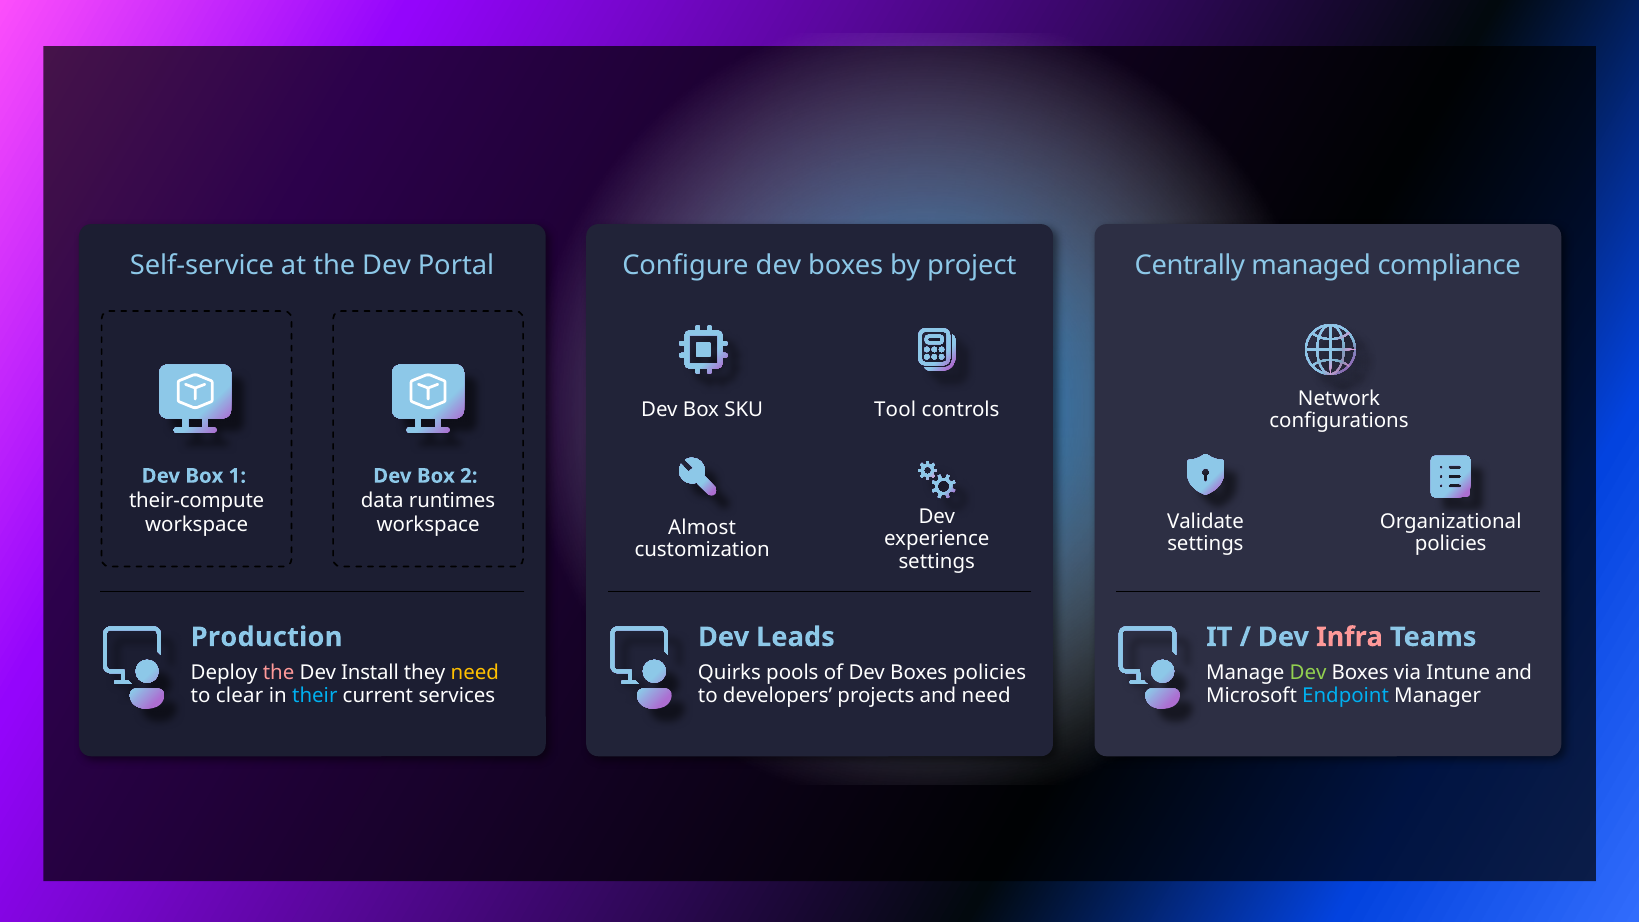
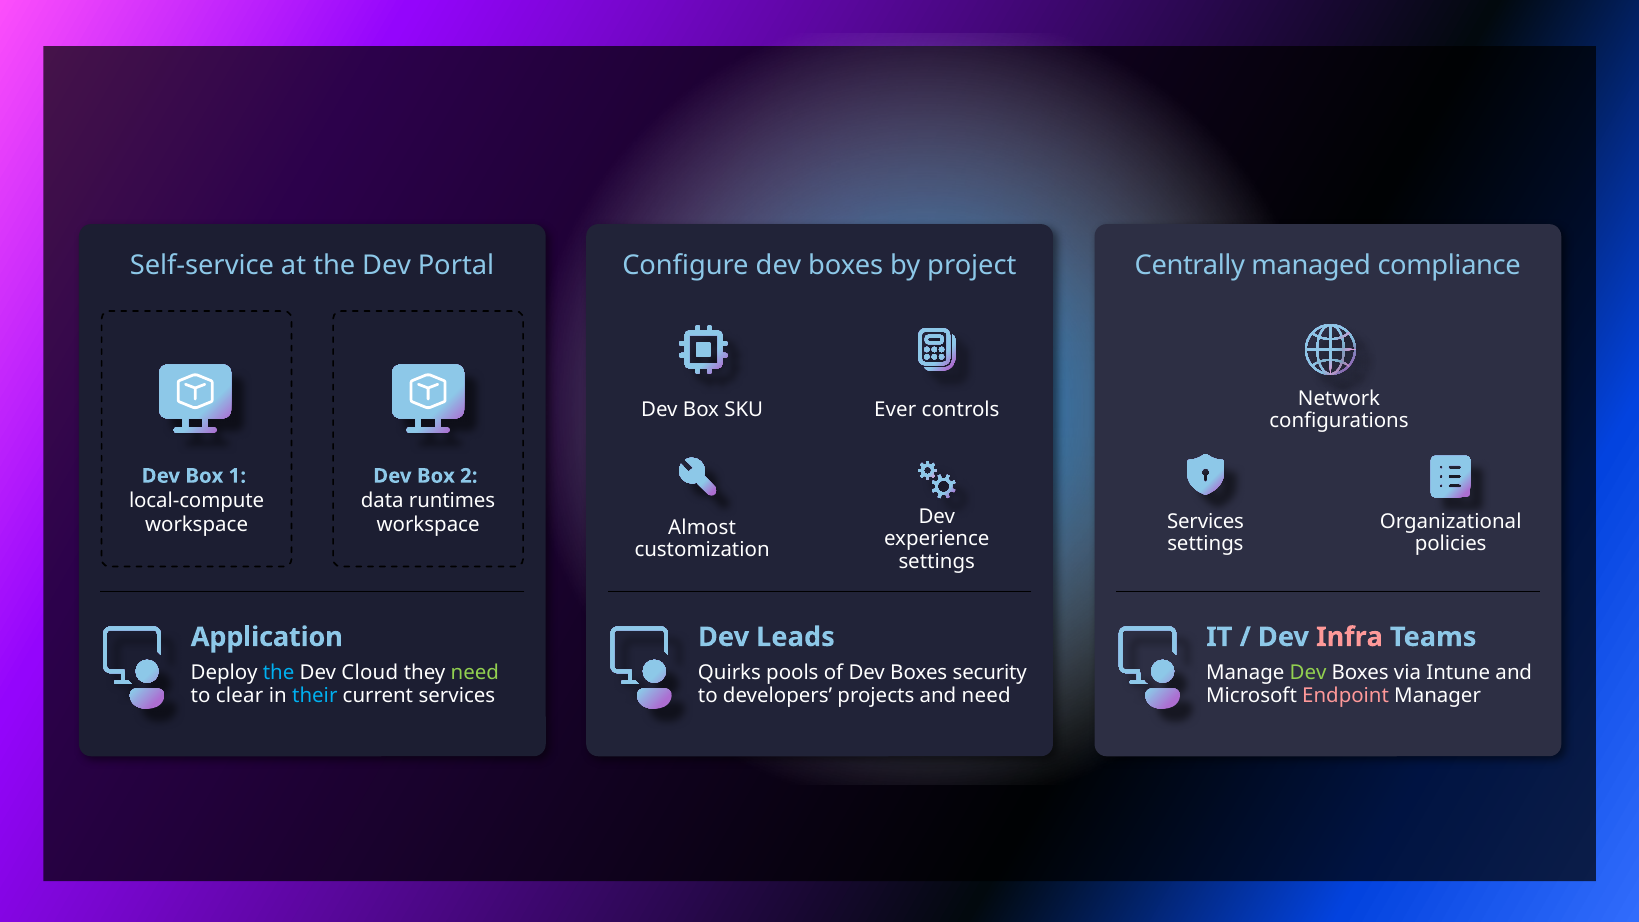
Tool: Tool -> Ever (895, 409)
their-compute: their-compute -> local-compute (197, 501)
Validate: Validate -> Services (1206, 521)
Production: Production -> Application (267, 637)
the colour: pink -> light blue (279, 673)
Install: Install -> Cloud (370, 673)
need colour: yellow -> light green (475, 673)
Boxes policies: policies -> security (990, 673)
Endpoint colour: light blue -> pink (1346, 695)
